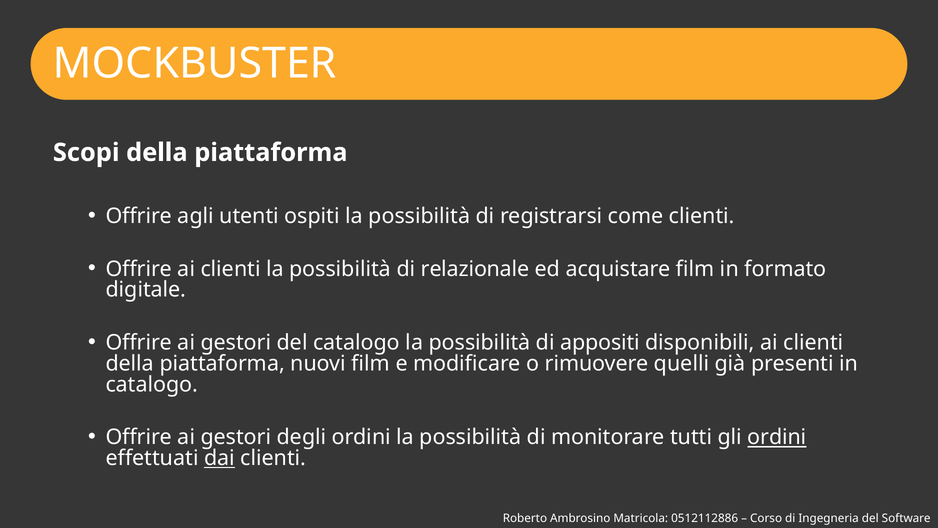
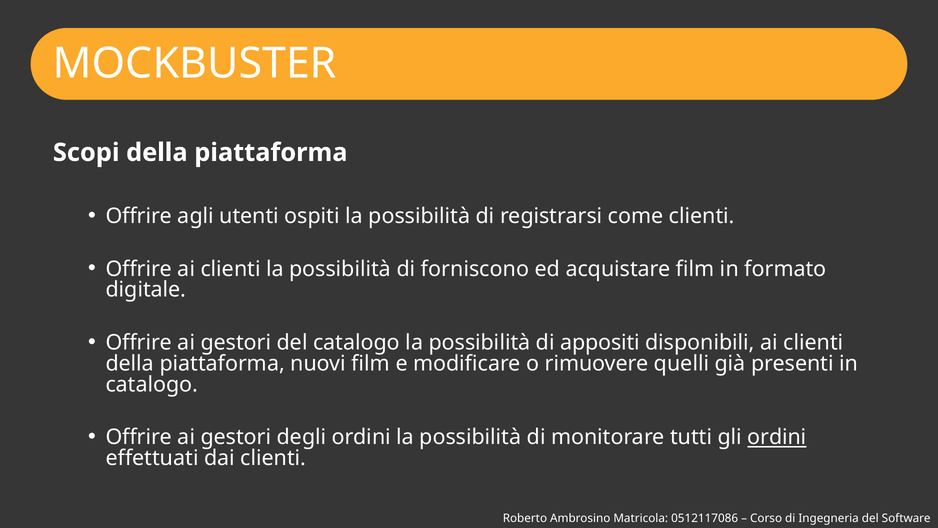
relazionale: relazionale -> forniscono (475, 269)
dai underline: present -> none (220, 458)
0512112886: 0512112886 -> 0512117086 (705, 518)
